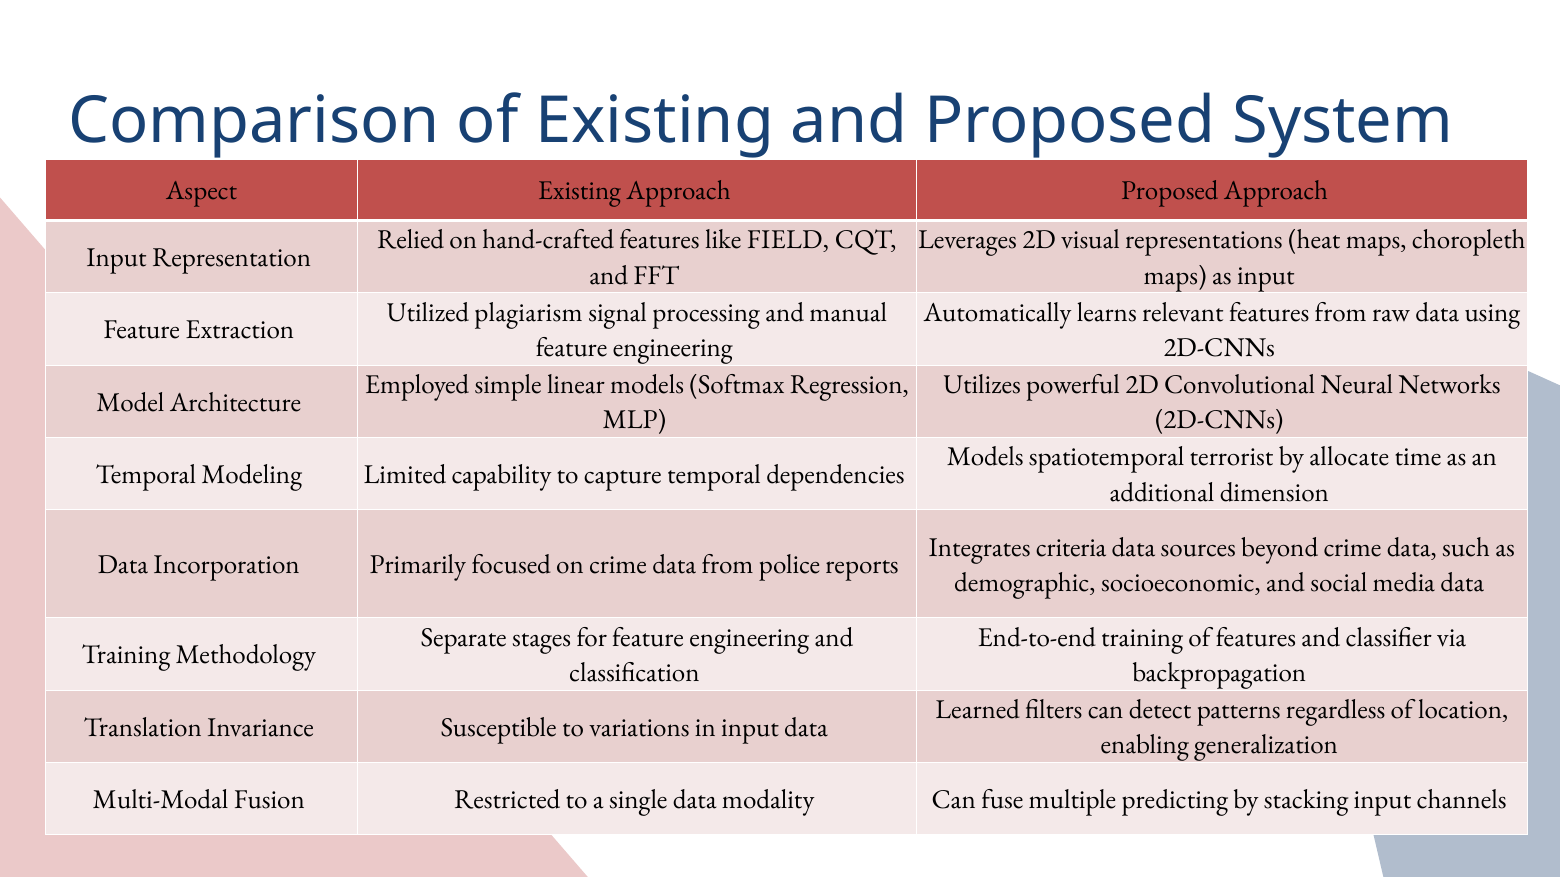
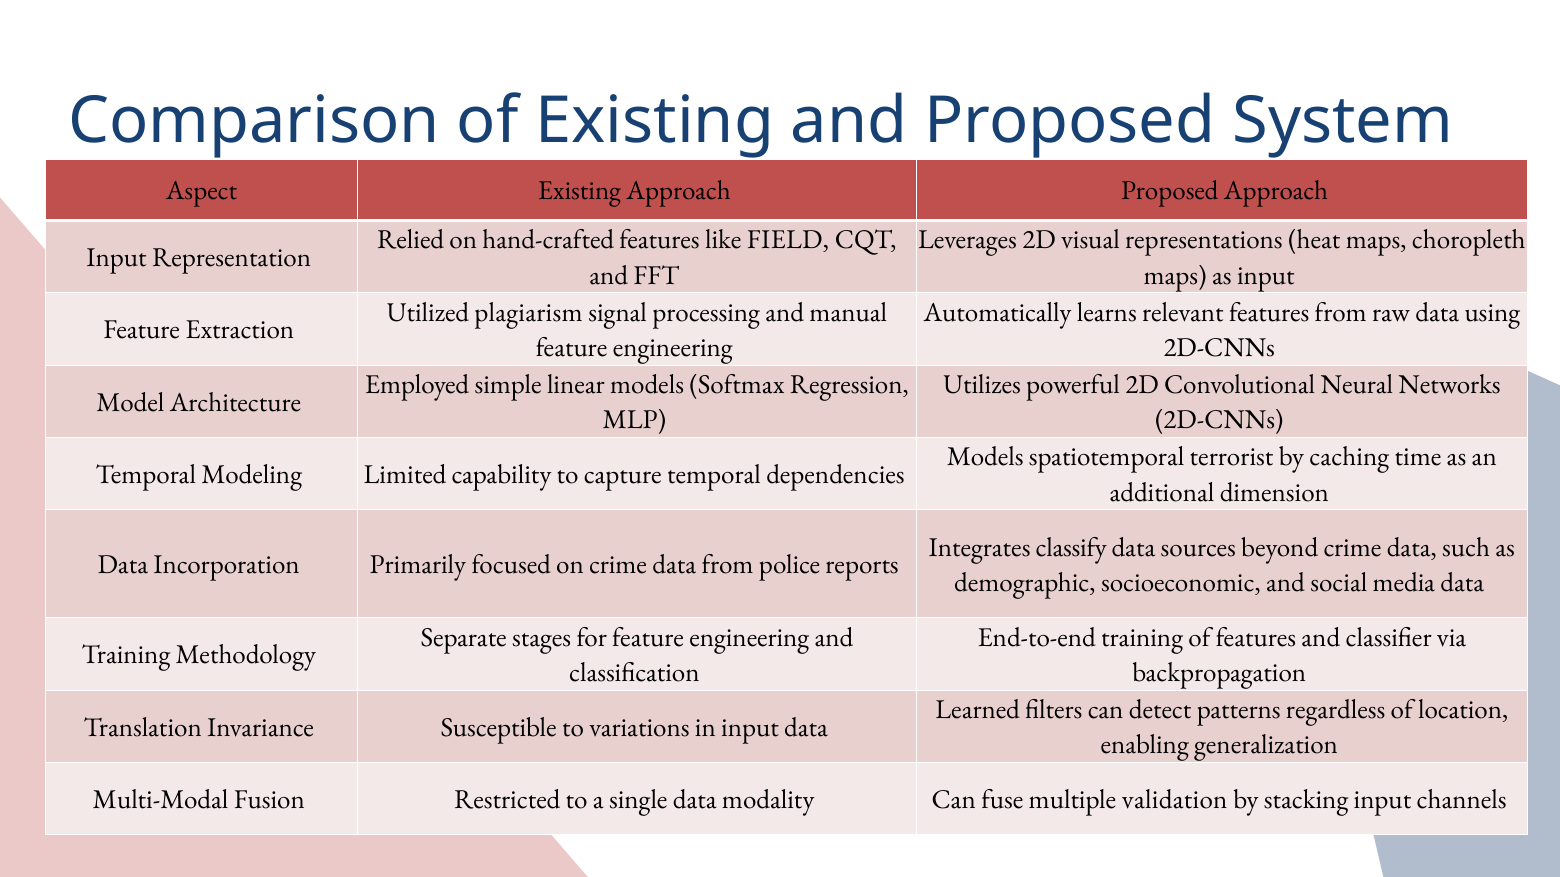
allocate: allocate -> caching (1349, 457)
criteria: criteria -> classify (1071, 547)
predicting: predicting -> validation (1175, 800)
